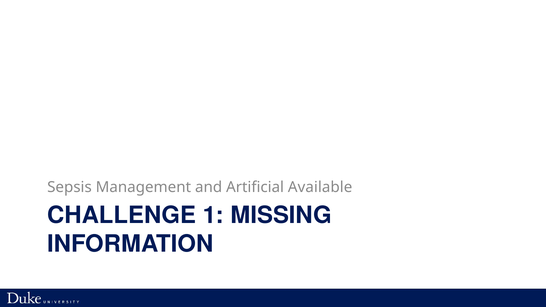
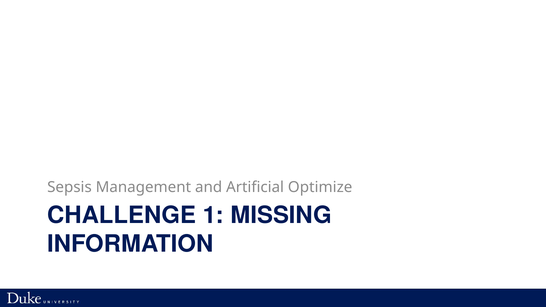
Available: Available -> Optimize (320, 187)
